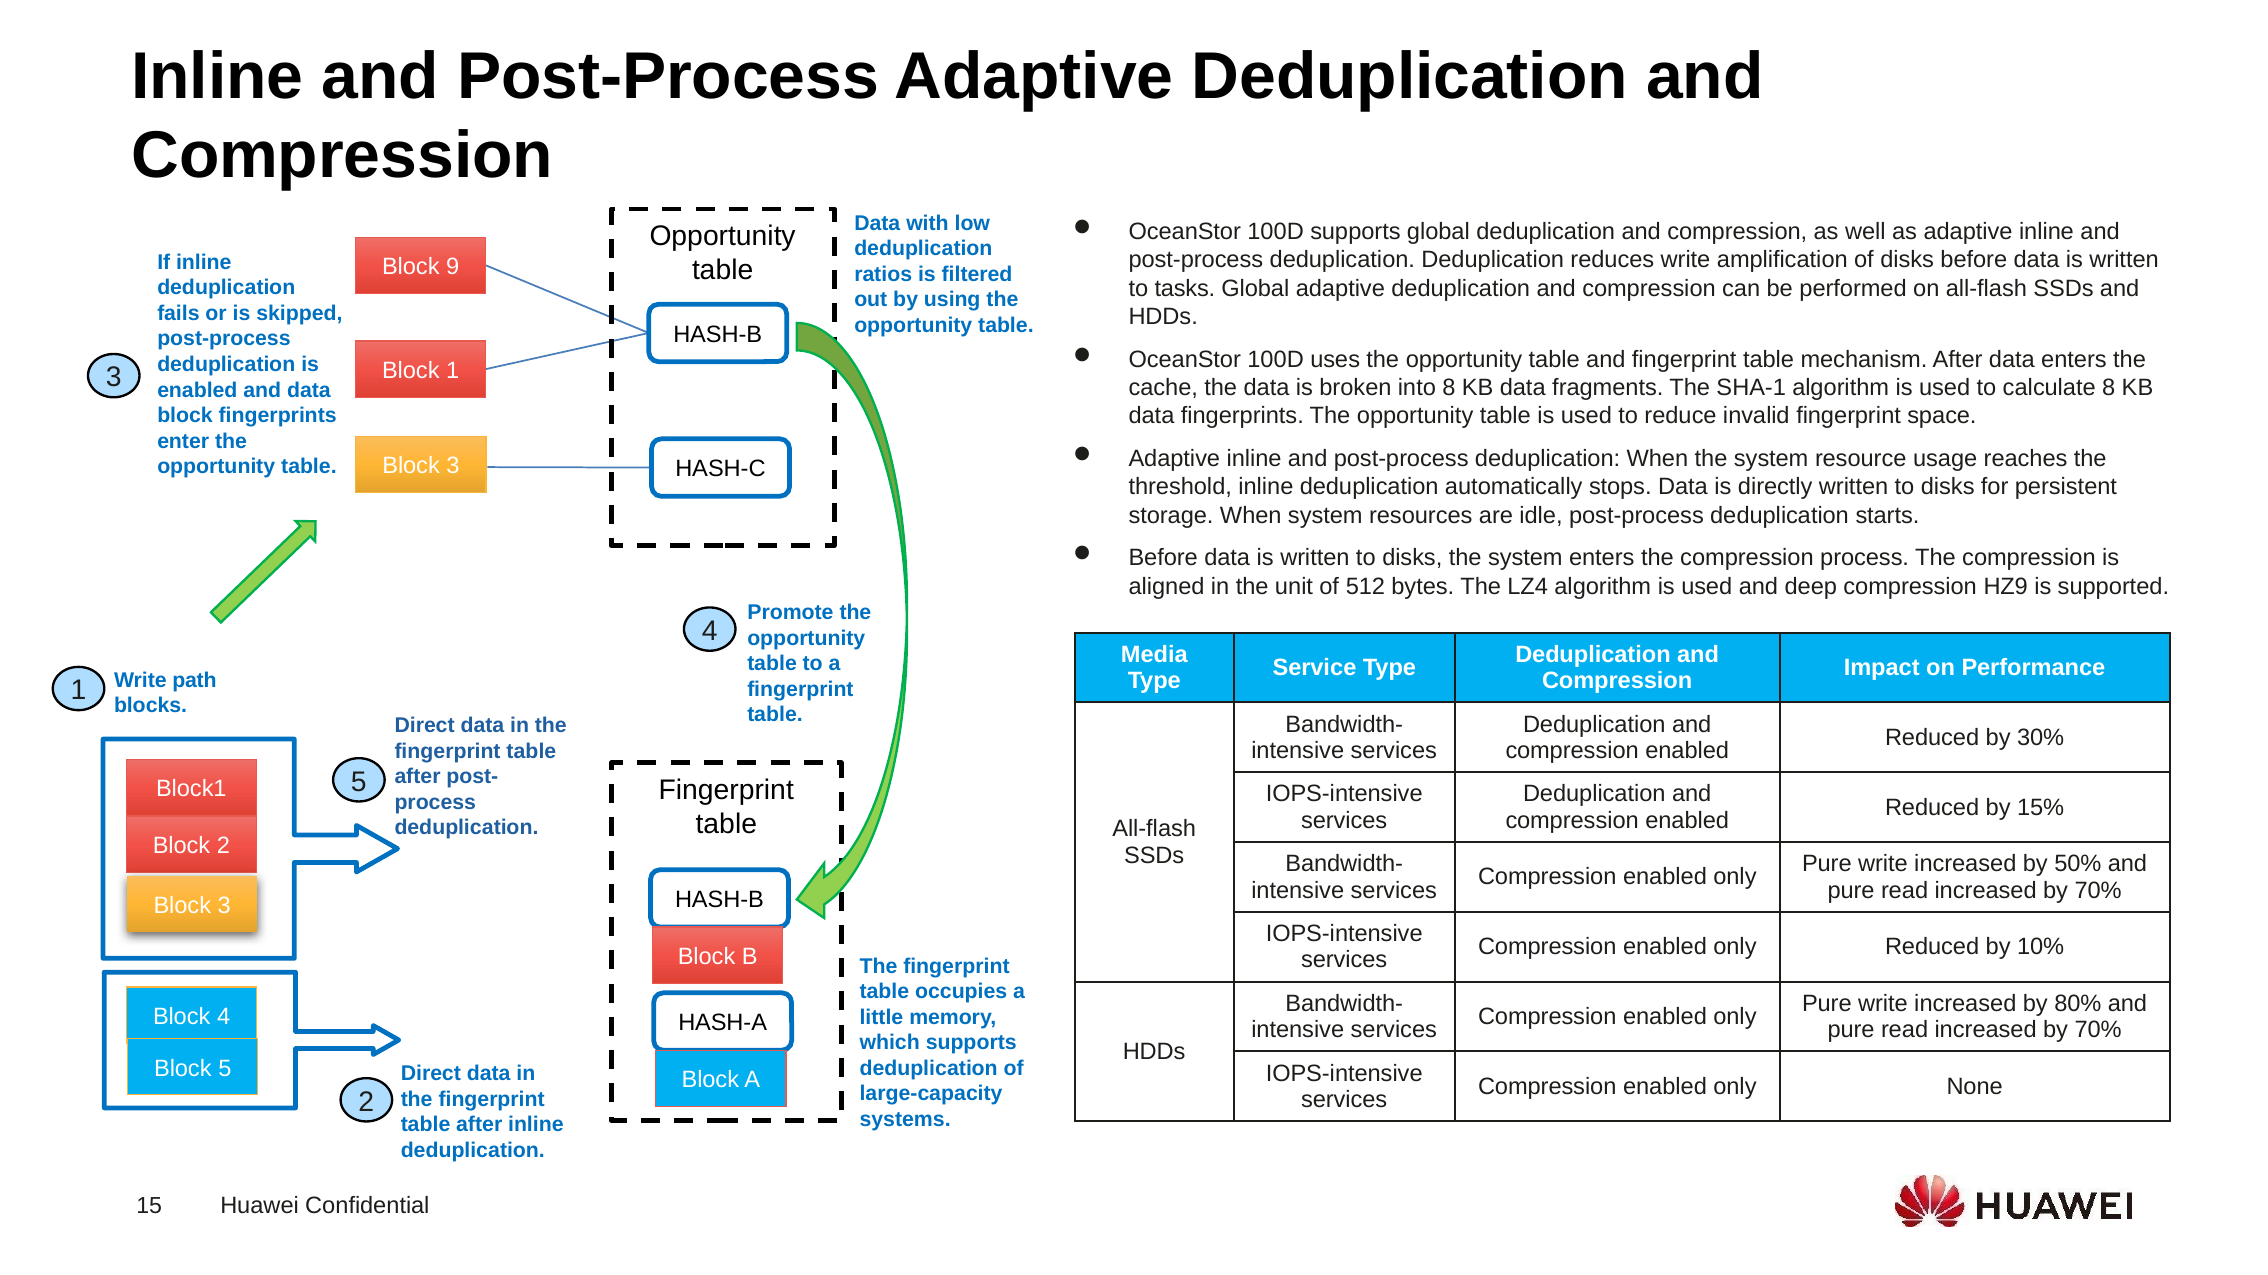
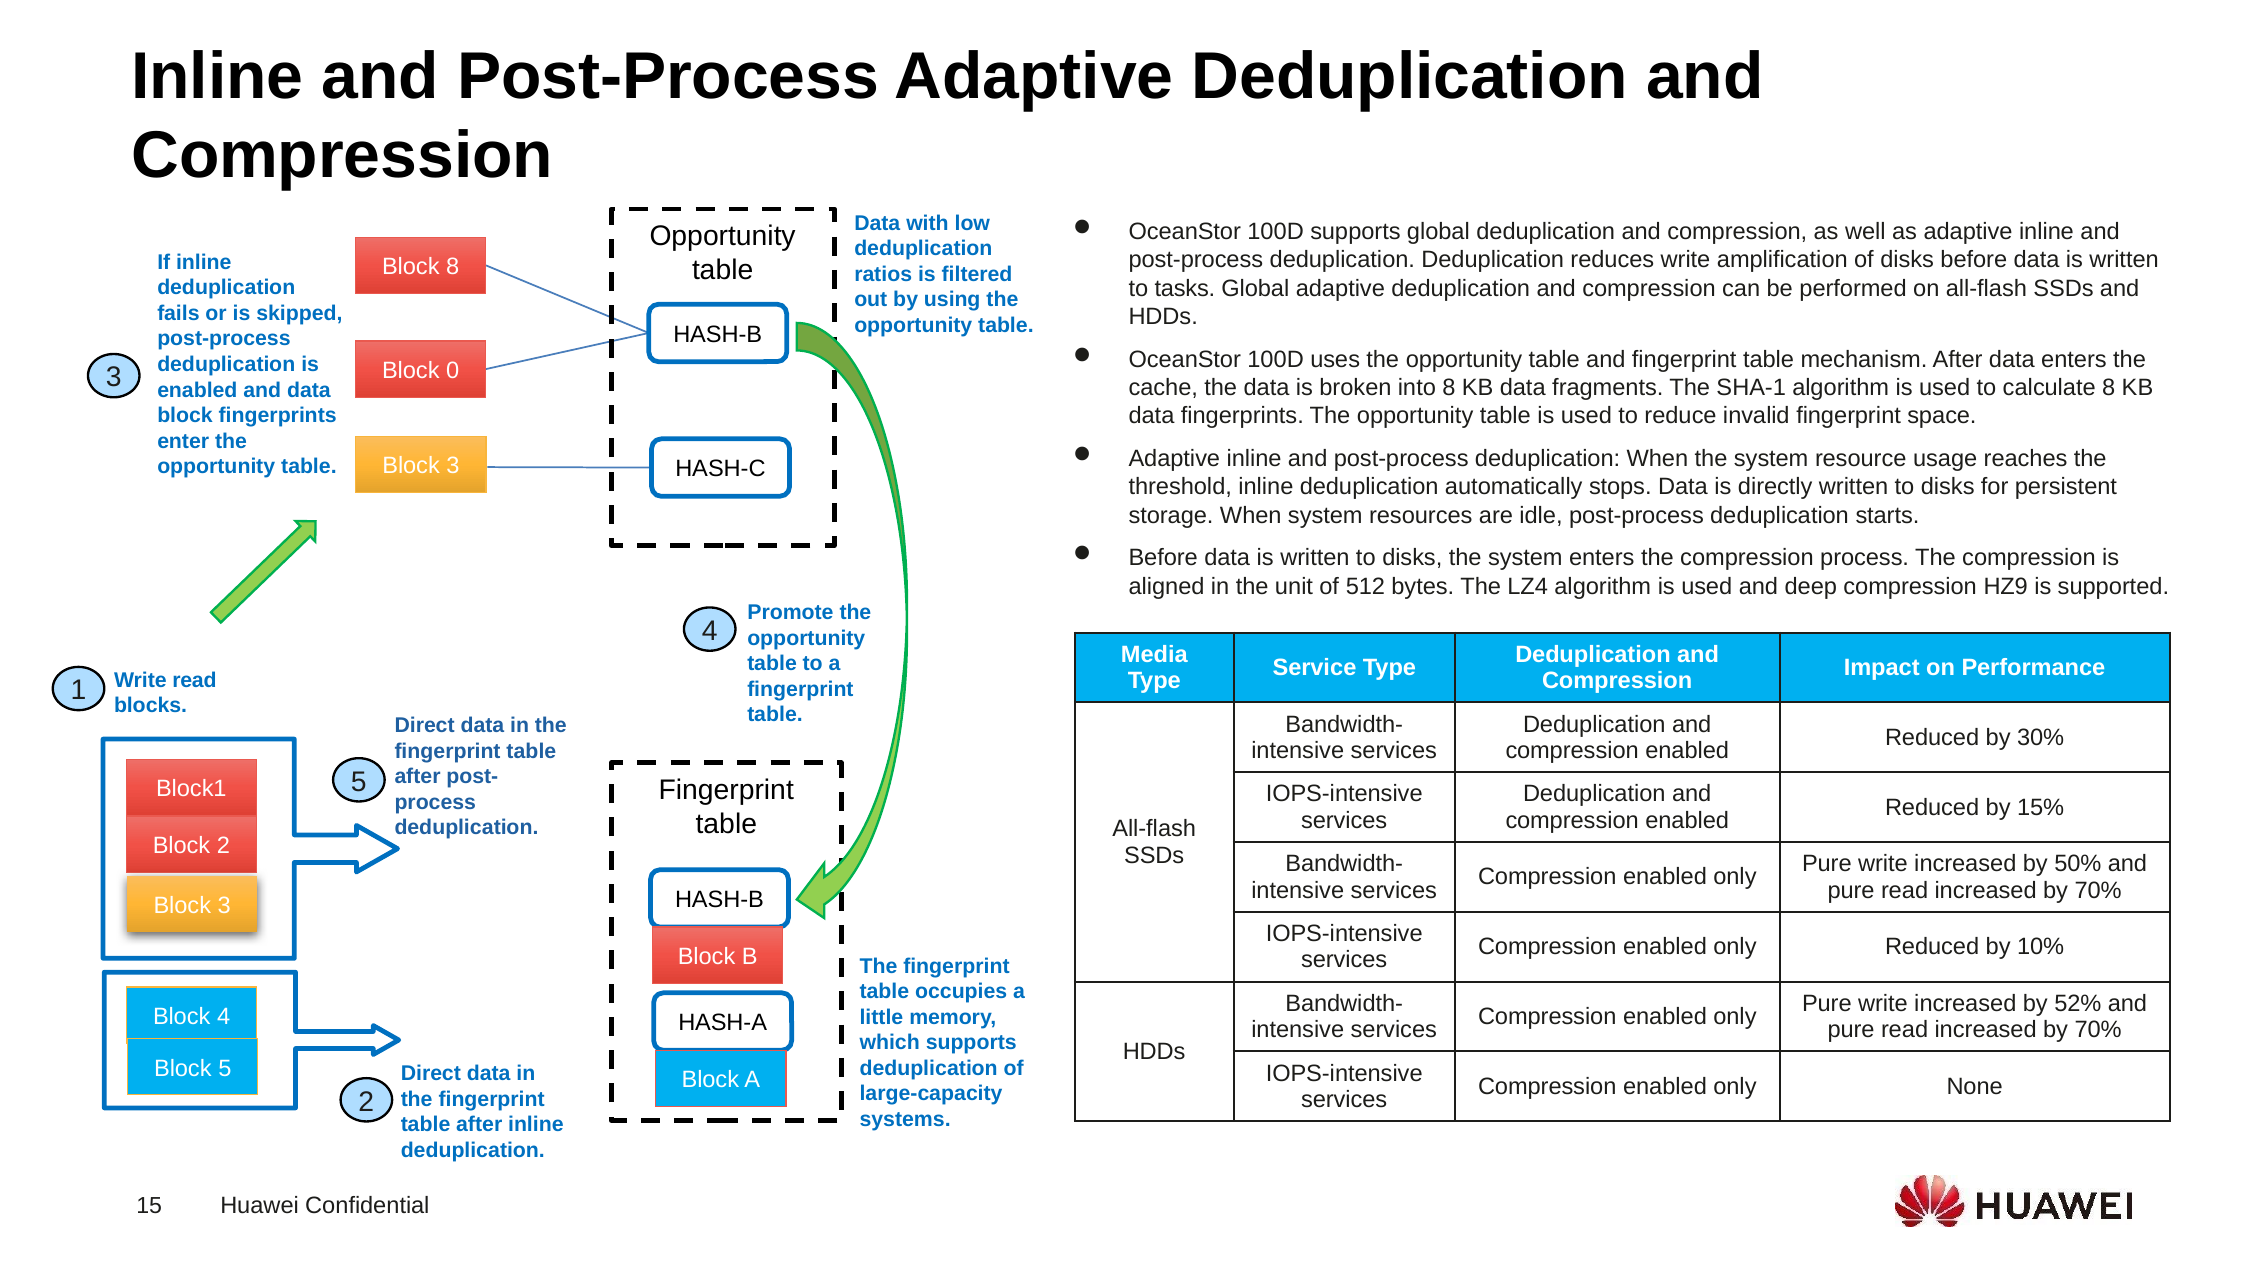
Block 9: 9 -> 8 (453, 267)
Block 1: 1 -> 0 (453, 371)
Write path: path -> read (194, 680)
80%: 80% -> 52% (2078, 1004)
